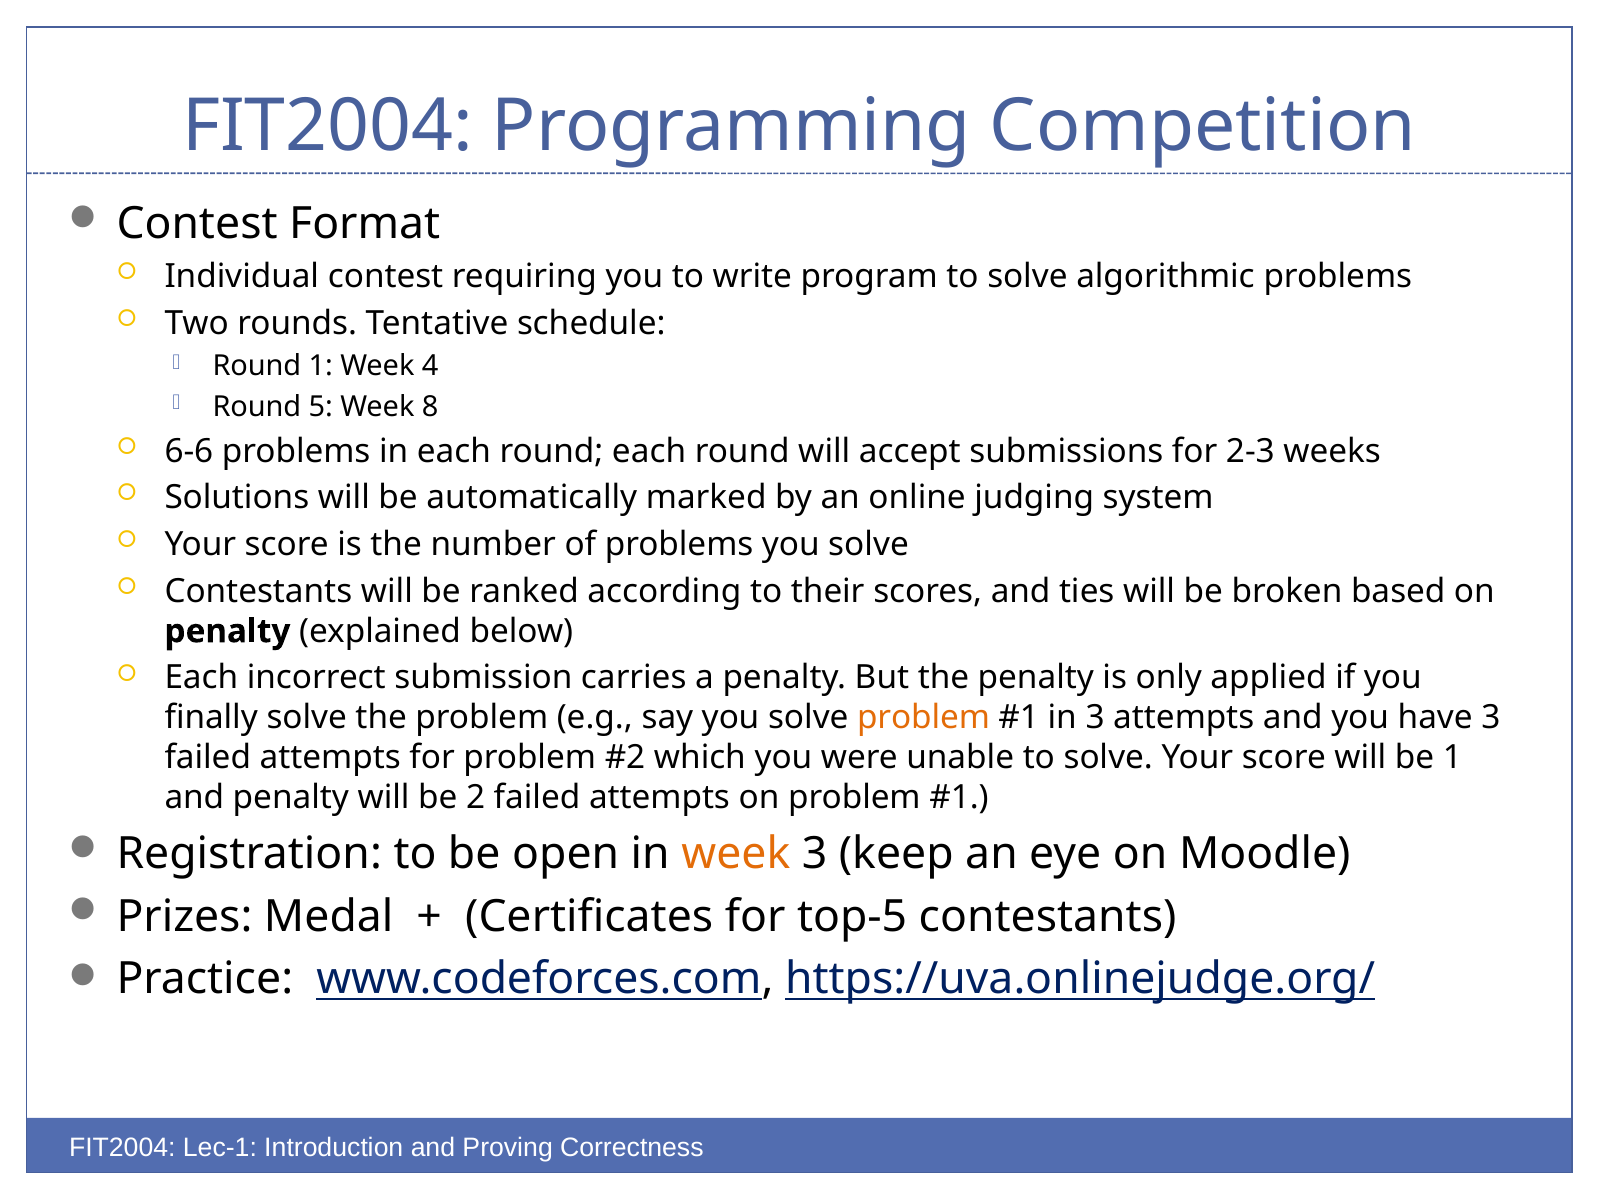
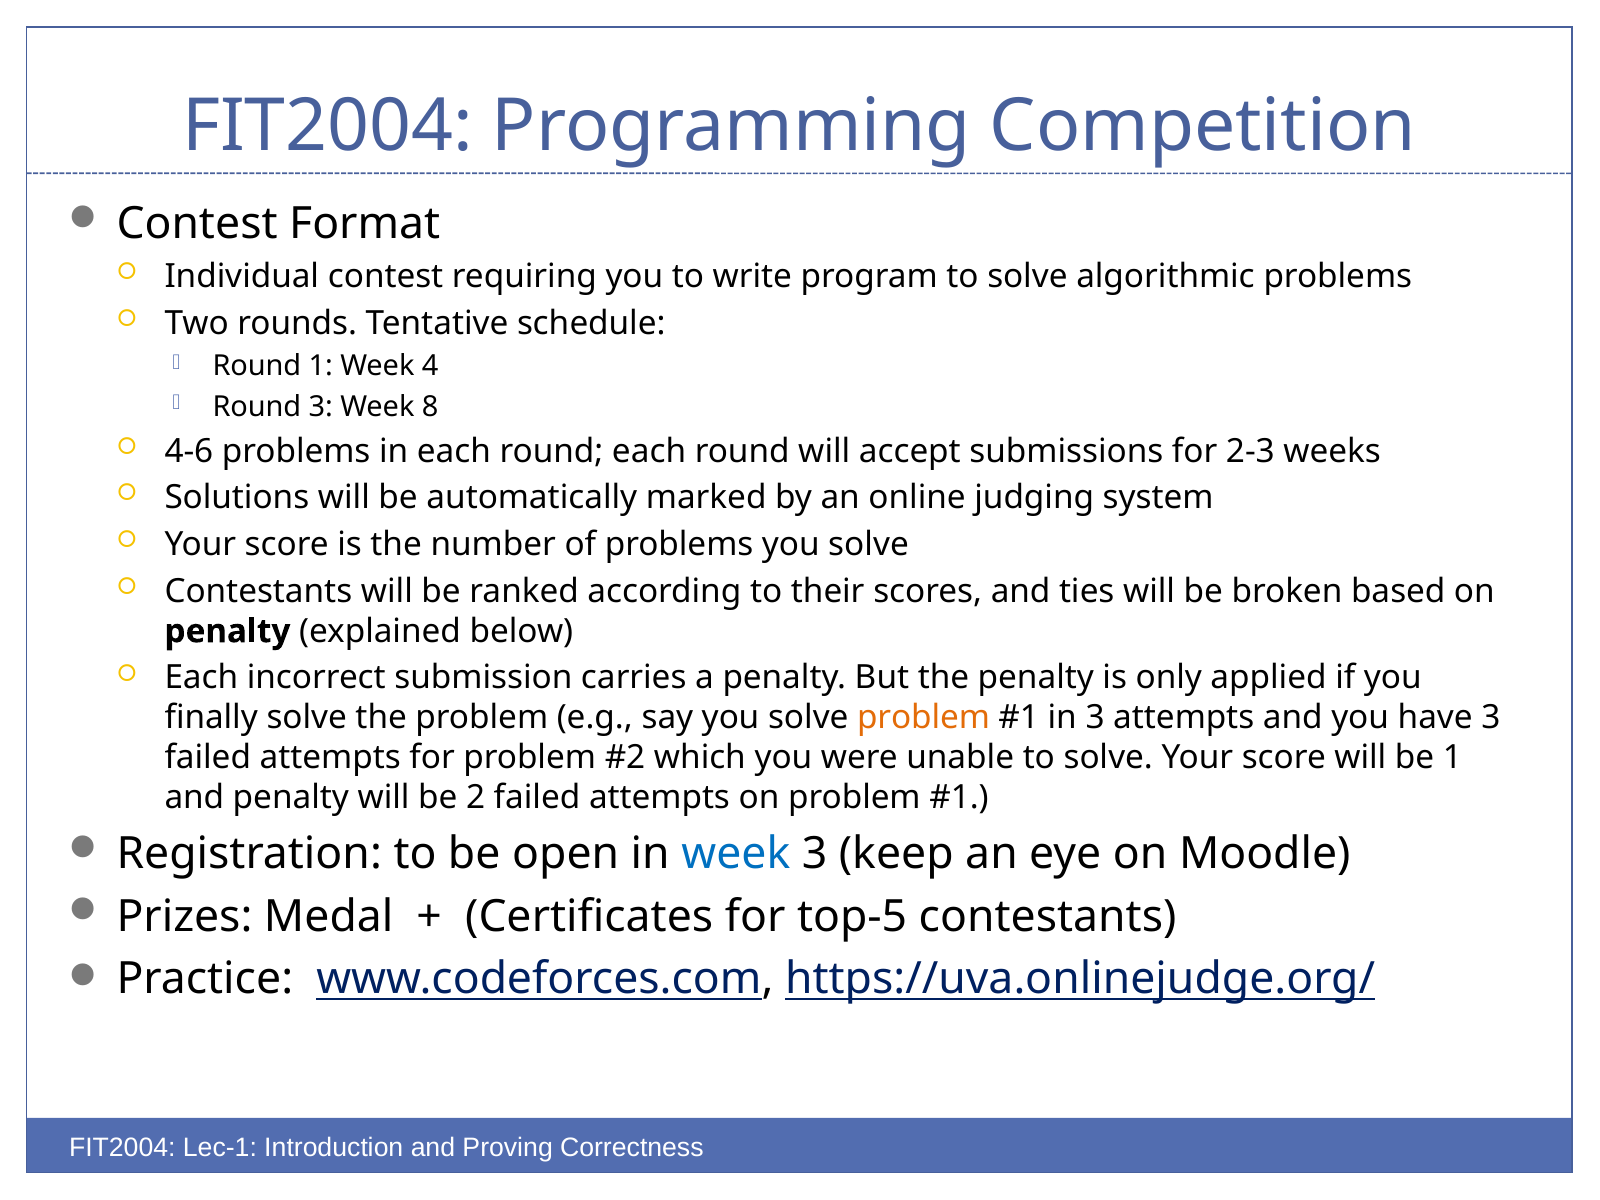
Round 5: 5 -> 3 (321, 407)
6-6: 6-6 -> 4-6 (189, 451)
week colour: orange -> blue (736, 854)
